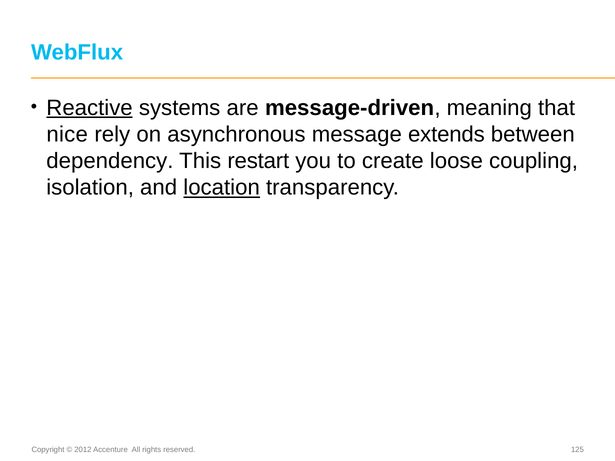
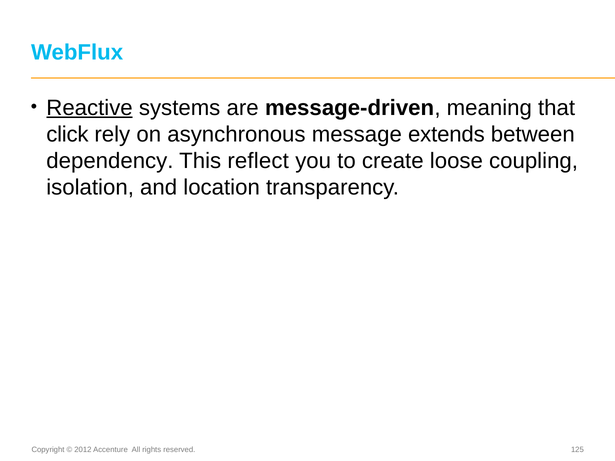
nice: nice -> click (67, 134)
restart: restart -> reflect (258, 161)
location underline: present -> none (222, 188)
